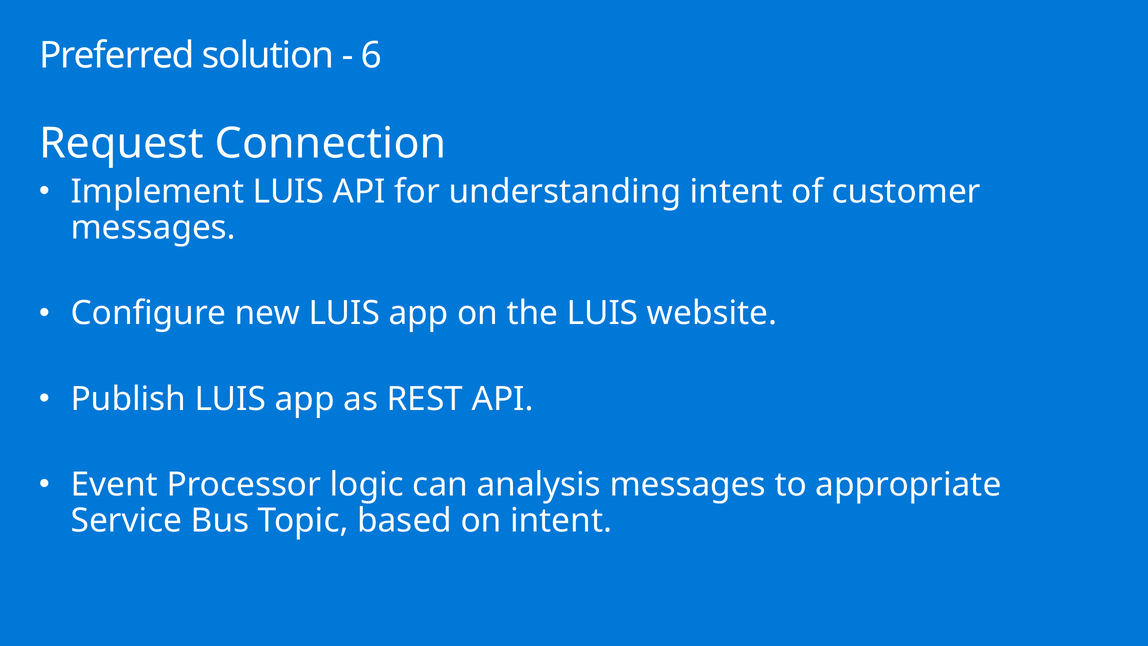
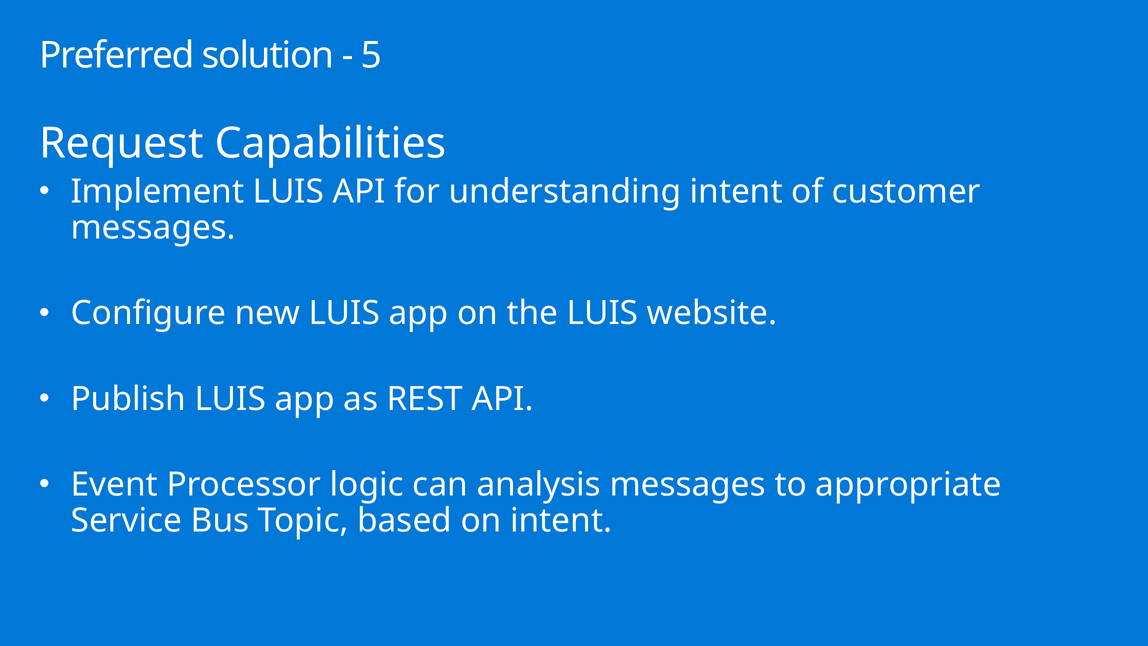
6: 6 -> 5 (371, 56)
Connection: Connection -> Capabilities (331, 144)
